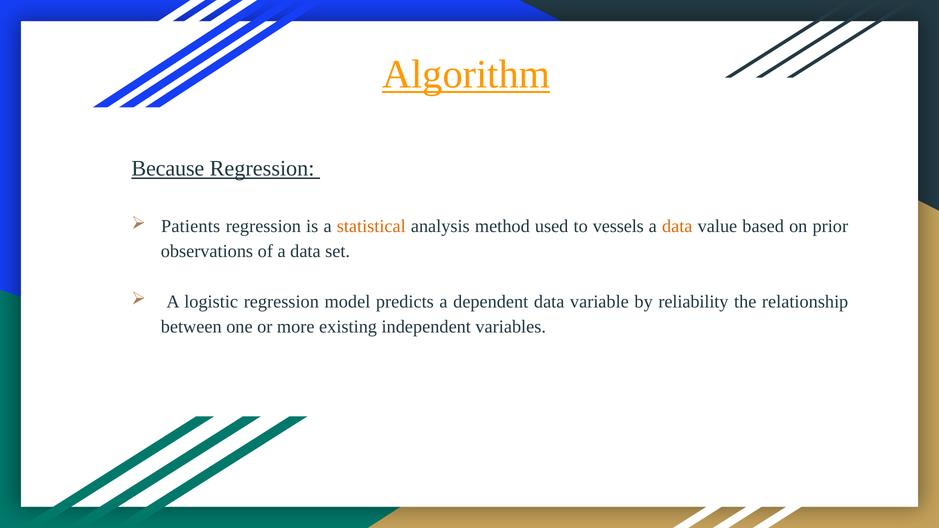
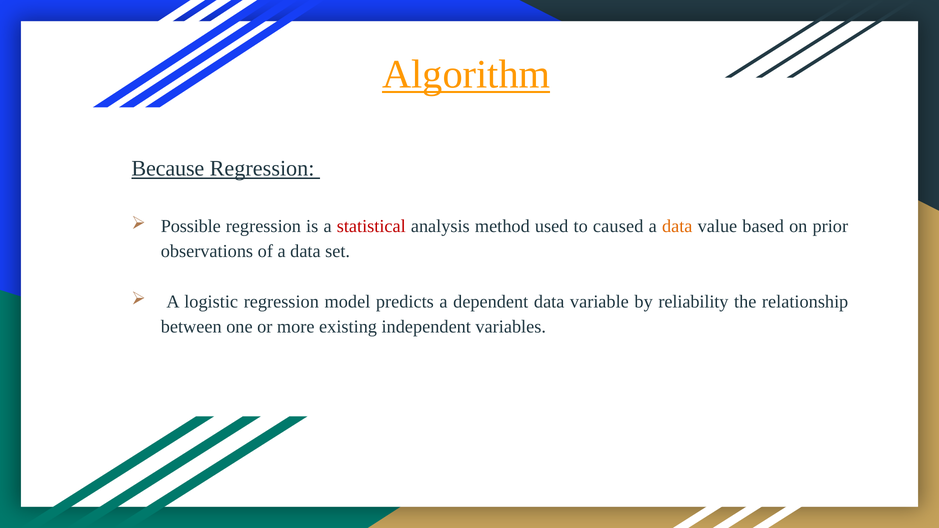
Patients: Patients -> Possible (191, 226)
statistical colour: orange -> red (371, 226)
vessels: vessels -> caused (618, 226)
